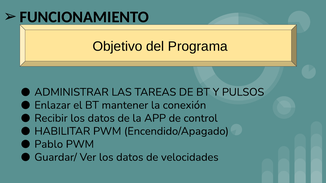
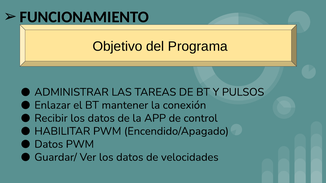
Pablo: Pablo -> Datos (49, 144)
